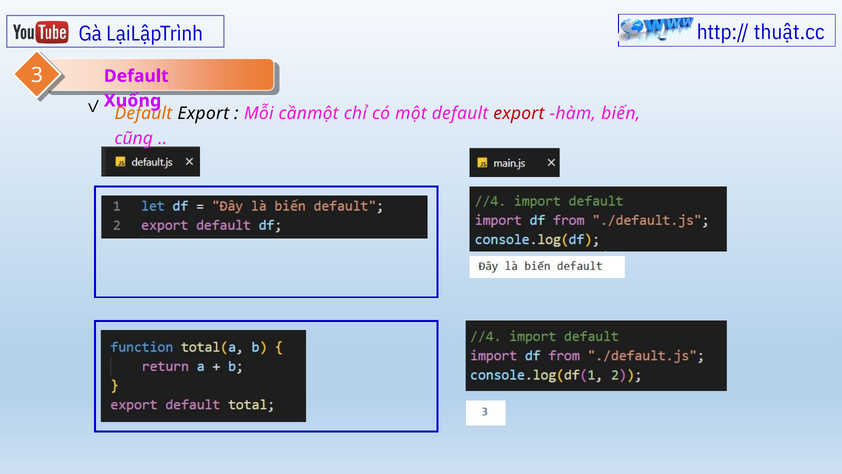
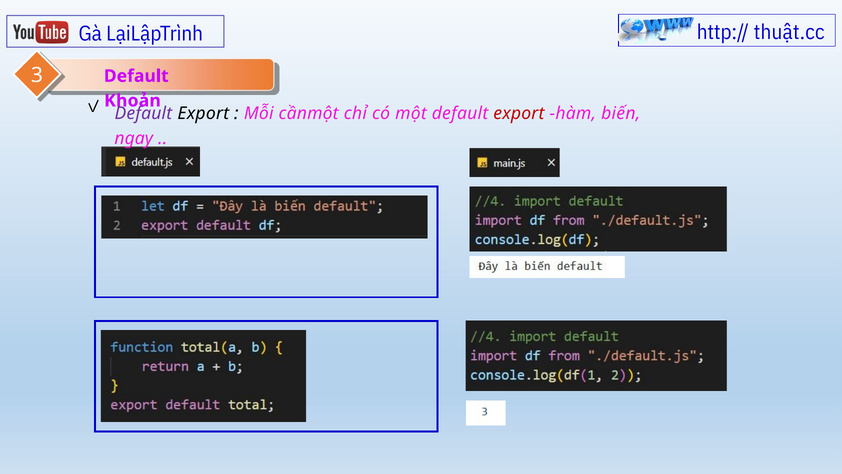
Xuống: Xuống -> Khoản (132, 101)
Default colour: orange -> purple (143, 113)
cũng: cũng -> ngay (134, 138)
